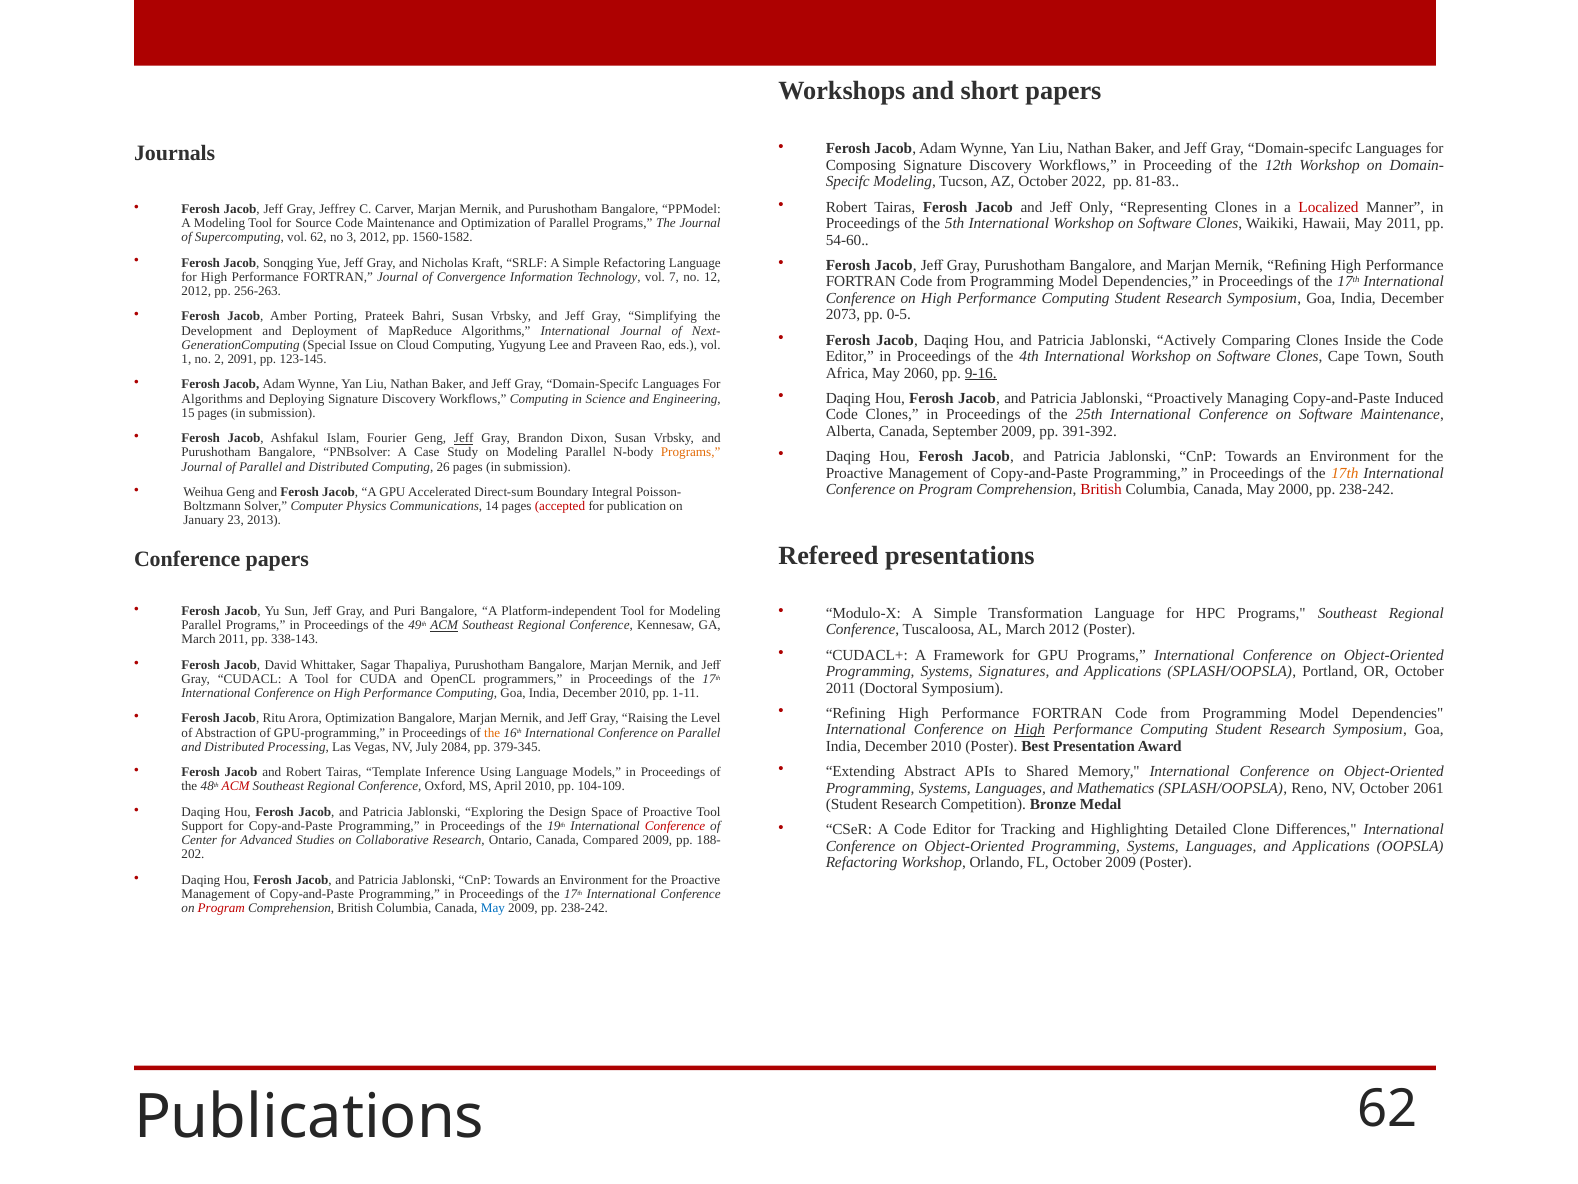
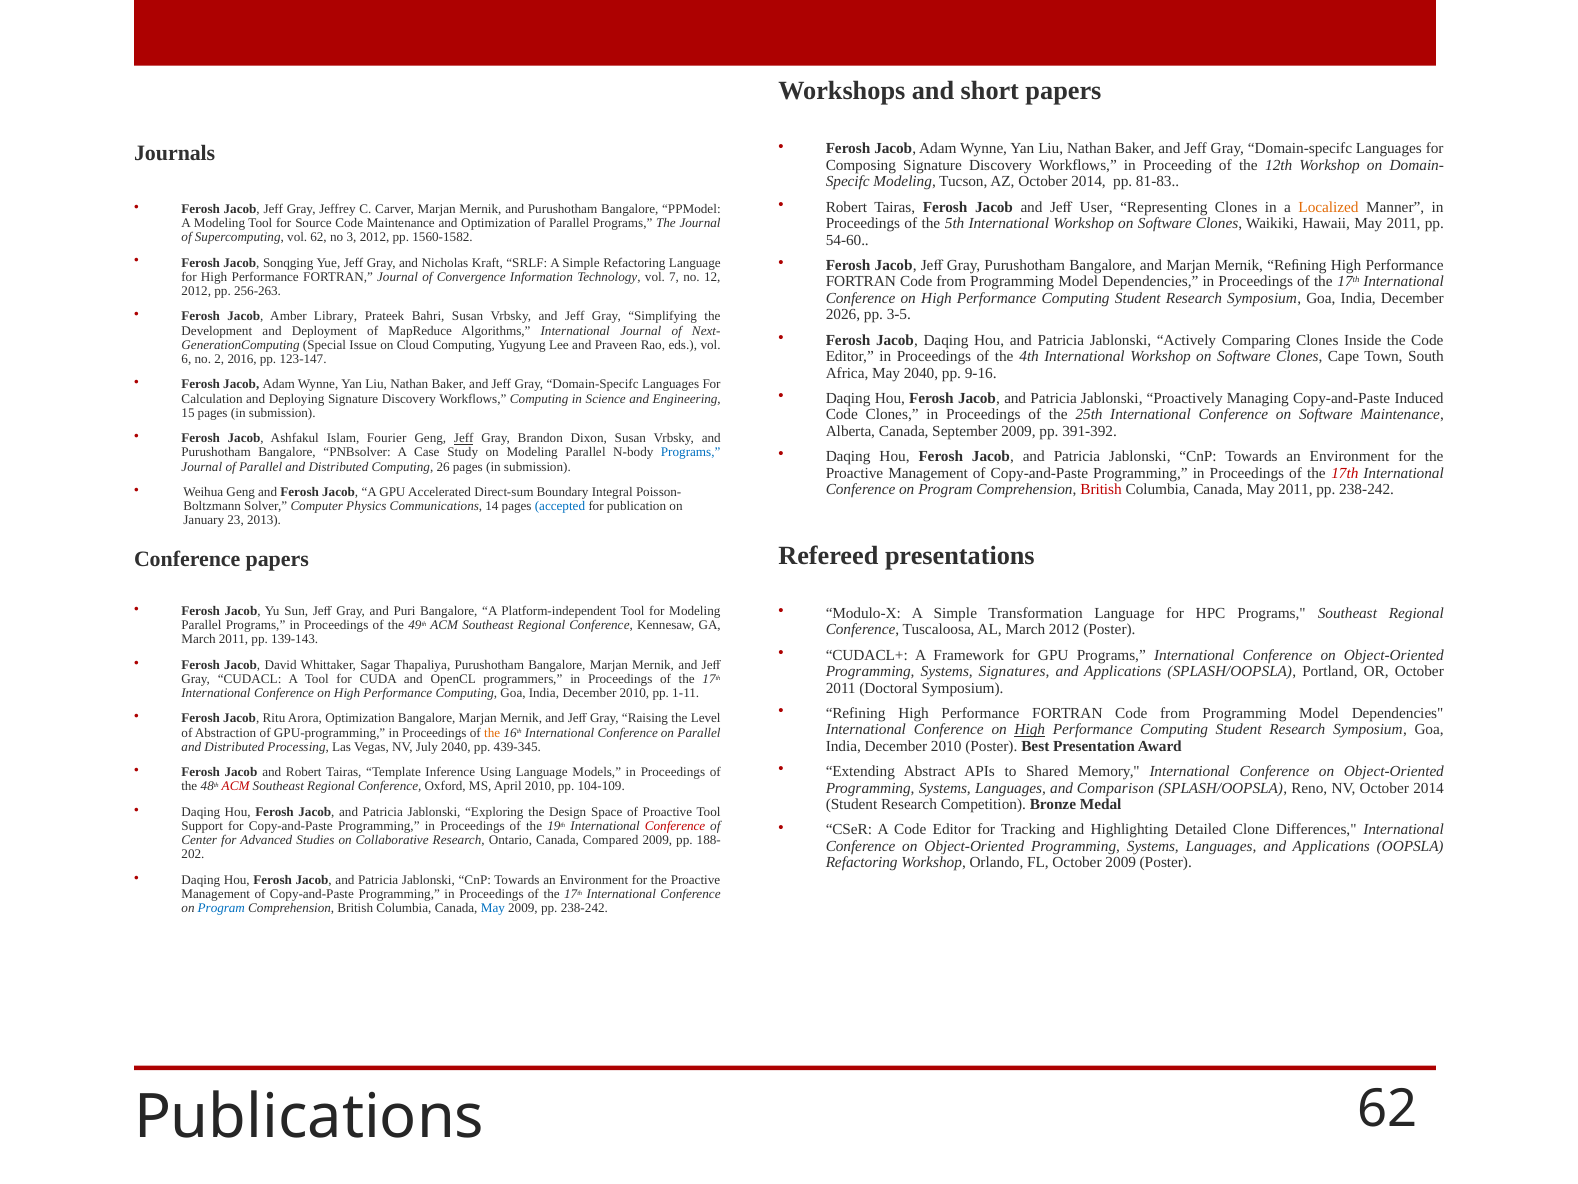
AZ October 2022: 2022 -> 2014 (1089, 182)
Only: Only -> User (1096, 207)
Localized colour: red -> orange (1329, 207)
2073: 2073 -> 2026 (843, 315)
0-5: 0-5 -> 3-5 (899, 315)
Porting: Porting -> Library (336, 316)
1: 1 -> 6 (186, 359)
2091: 2091 -> 2016 (242, 359)
123-145: 123-145 -> 123-147 (303, 359)
May 2060: 2060 -> 2040 (921, 373)
9-16 underline: present -> none (981, 373)
Algorithms: Algorithms -> Calculation (212, 399)
Programs colour: orange -> blue (691, 452)
17th colour: orange -> red (1345, 473)
Canada May 2000: 2000 -> 2011 (1295, 489)
accepted colour: red -> blue (560, 506)
ACM underline: present -> none (444, 625)
338-143: 338-143 -> 139-143 (295, 639)
July 2084: 2084 -> 2040 (456, 747)
379-345: 379-345 -> 439-345 (517, 747)
Mathematics: Mathematics -> Comparison (1115, 788)
NV October 2061: 2061 -> 2014 (1429, 788)
Program colour: red -> blue (221, 908)
